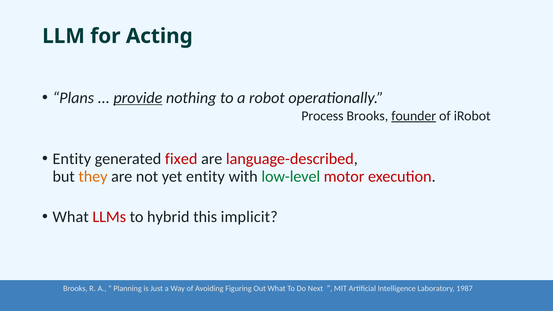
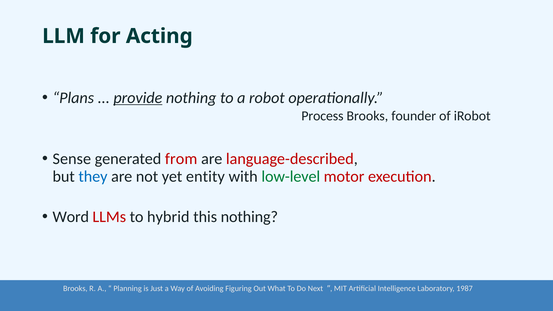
founder underline: present -> none (414, 116)
Entity: Entity -> Sense (72, 159)
fixed: fixed -> from (181, 159)
they colour: orange -> blue (93, 176)
What: What -> Word (71, 217)
this implicit: implicit -> nothing (249, 217)
